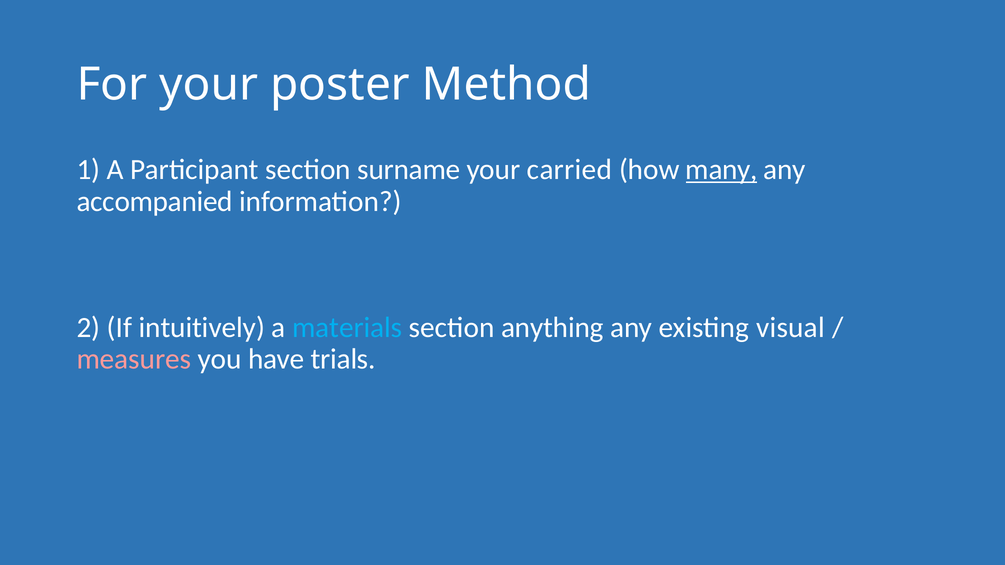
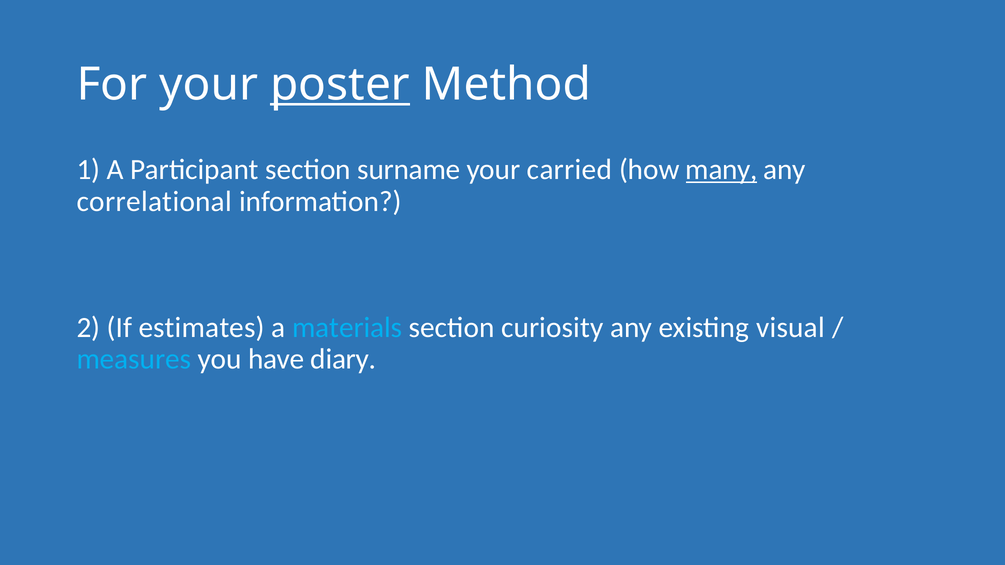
poster underline: none -> present (340, 84)
accompanied: accompanied -> correlational (154, 201)
intuitively: intuitively -> estimates (202, 328)
anything: anything -> curiosity (552, 328)
measures colour: pink -> light blue (134, 359)
trials: trials -> diary (343, 359)
